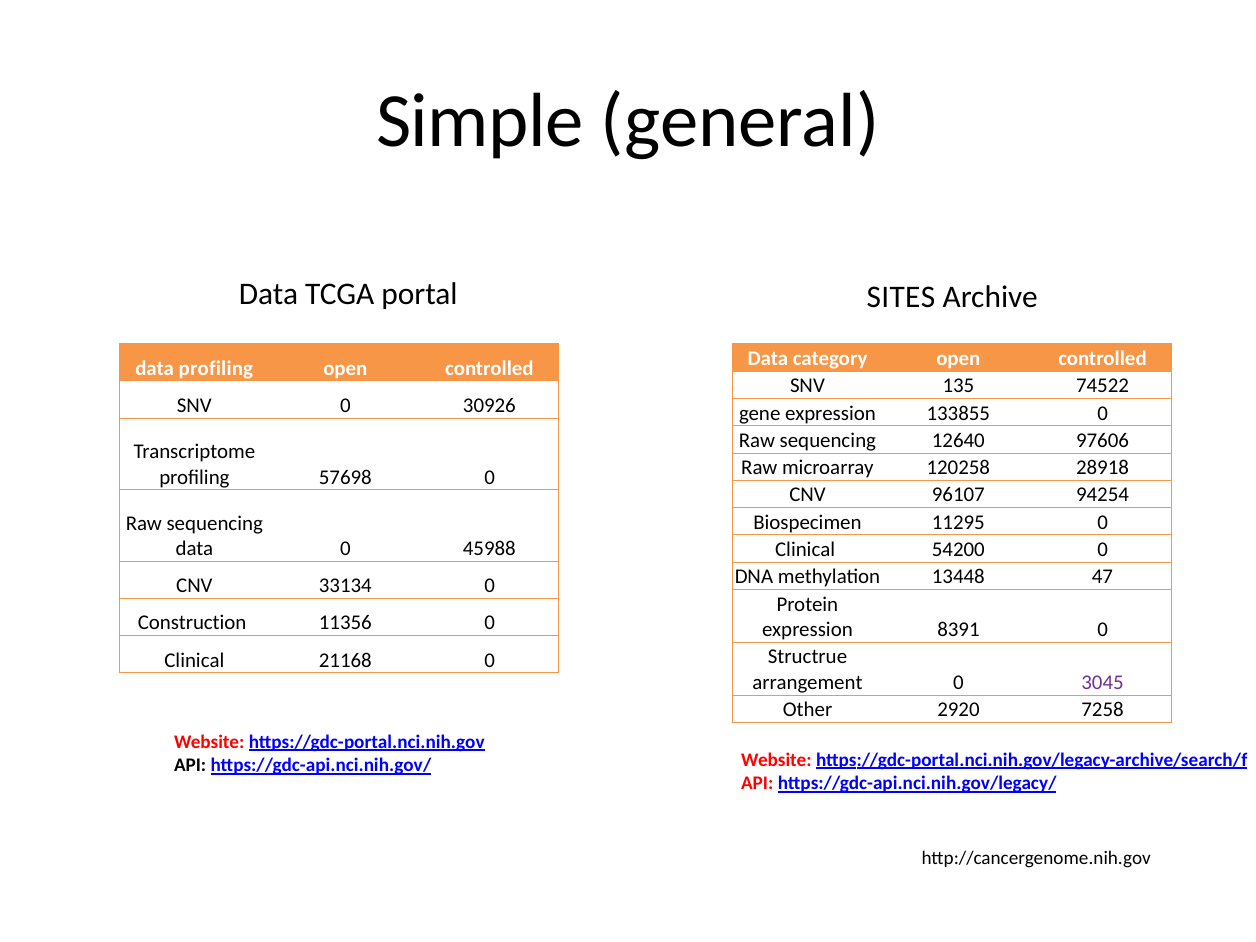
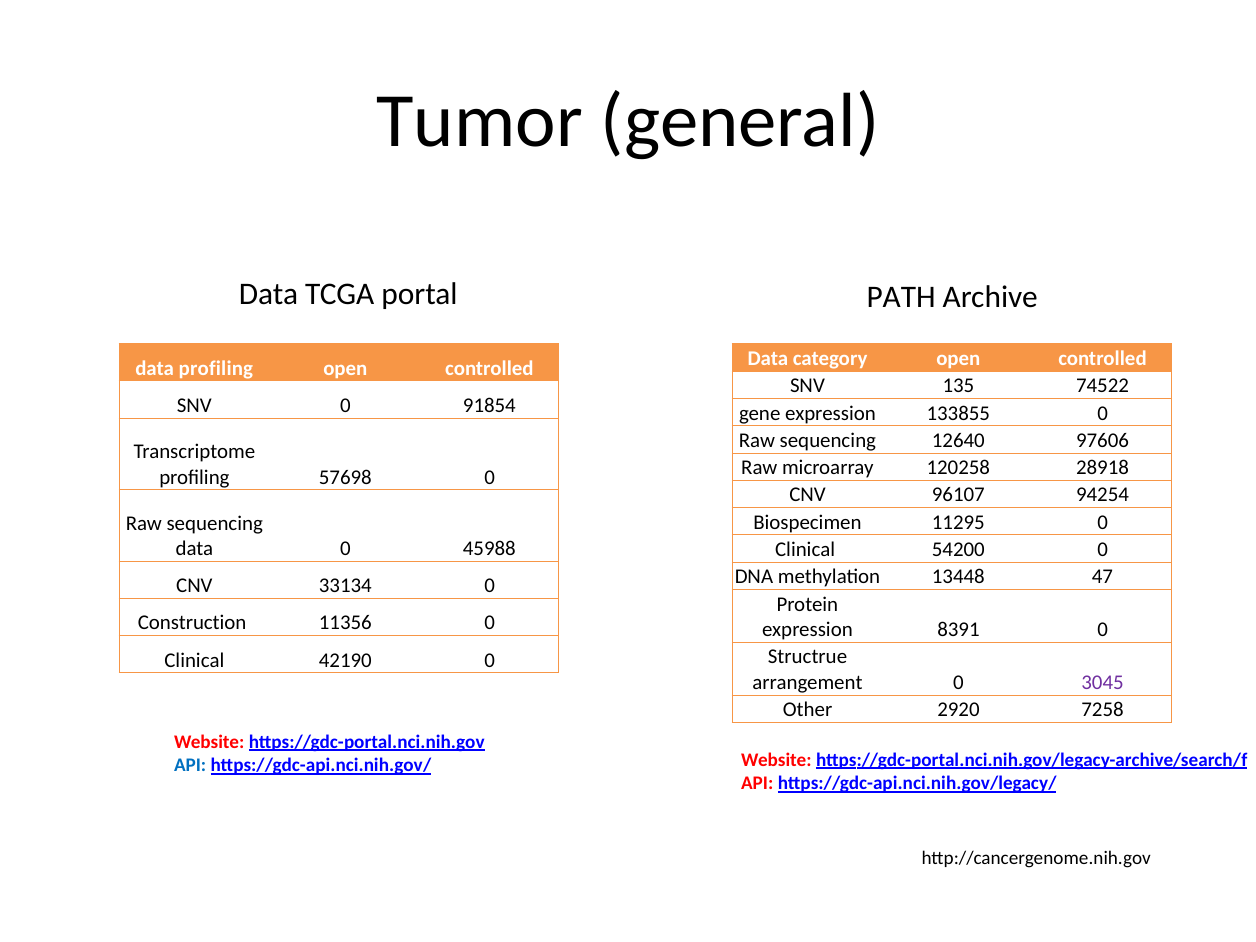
Simple: Simple -> Tumor (480, 122)
SITES: SITES -> PATH (901, 297)
30926: 30926 -> 91854 (489, 405)
21168: 21168 -> 42190 (345, 660)
API colour: black -> blue (190, 765)
